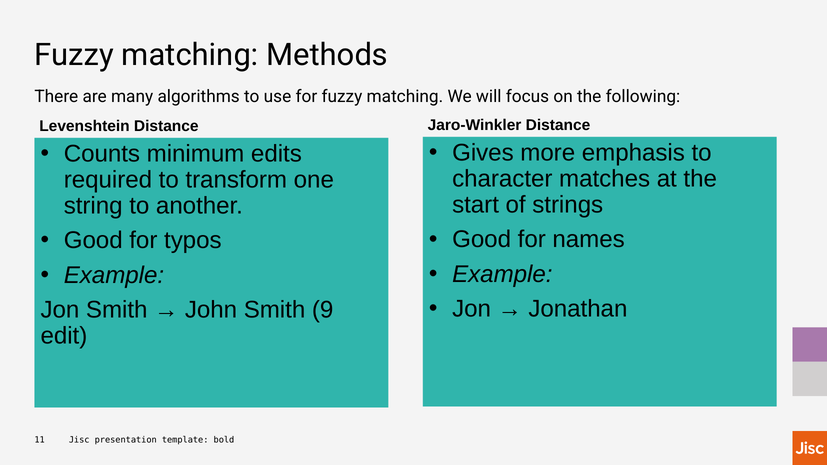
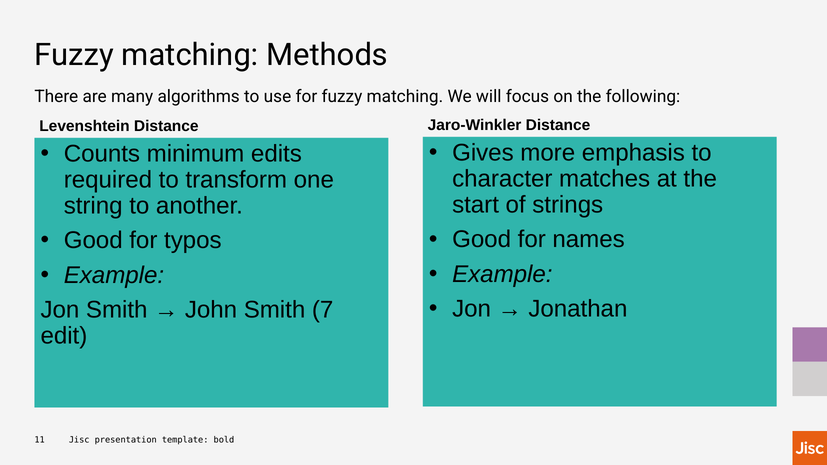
9: 9 -> 7 (323, 310)
